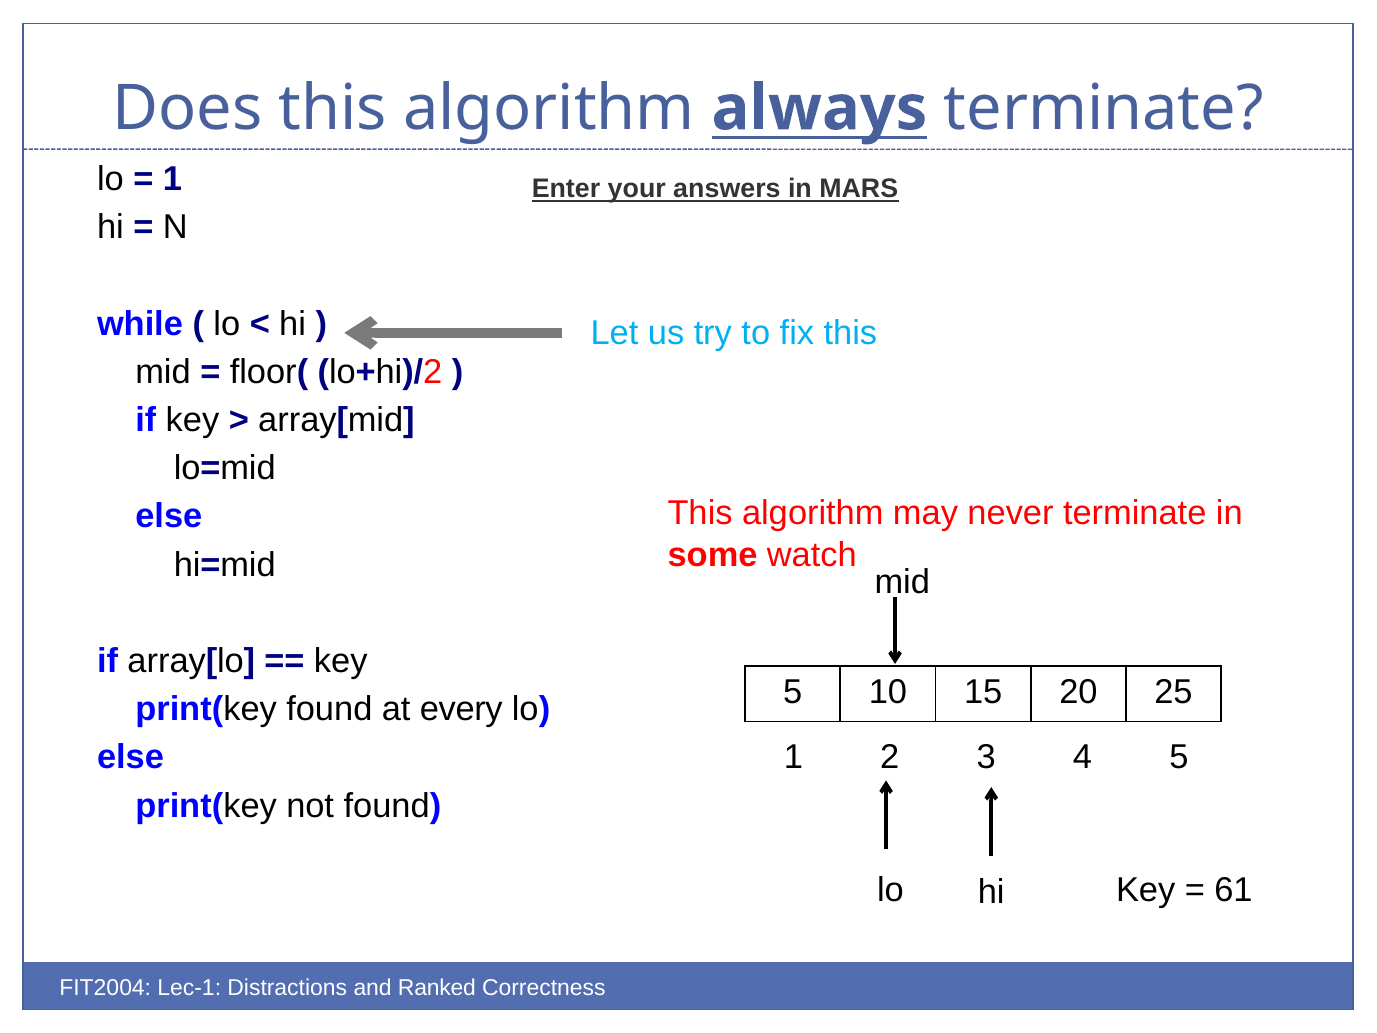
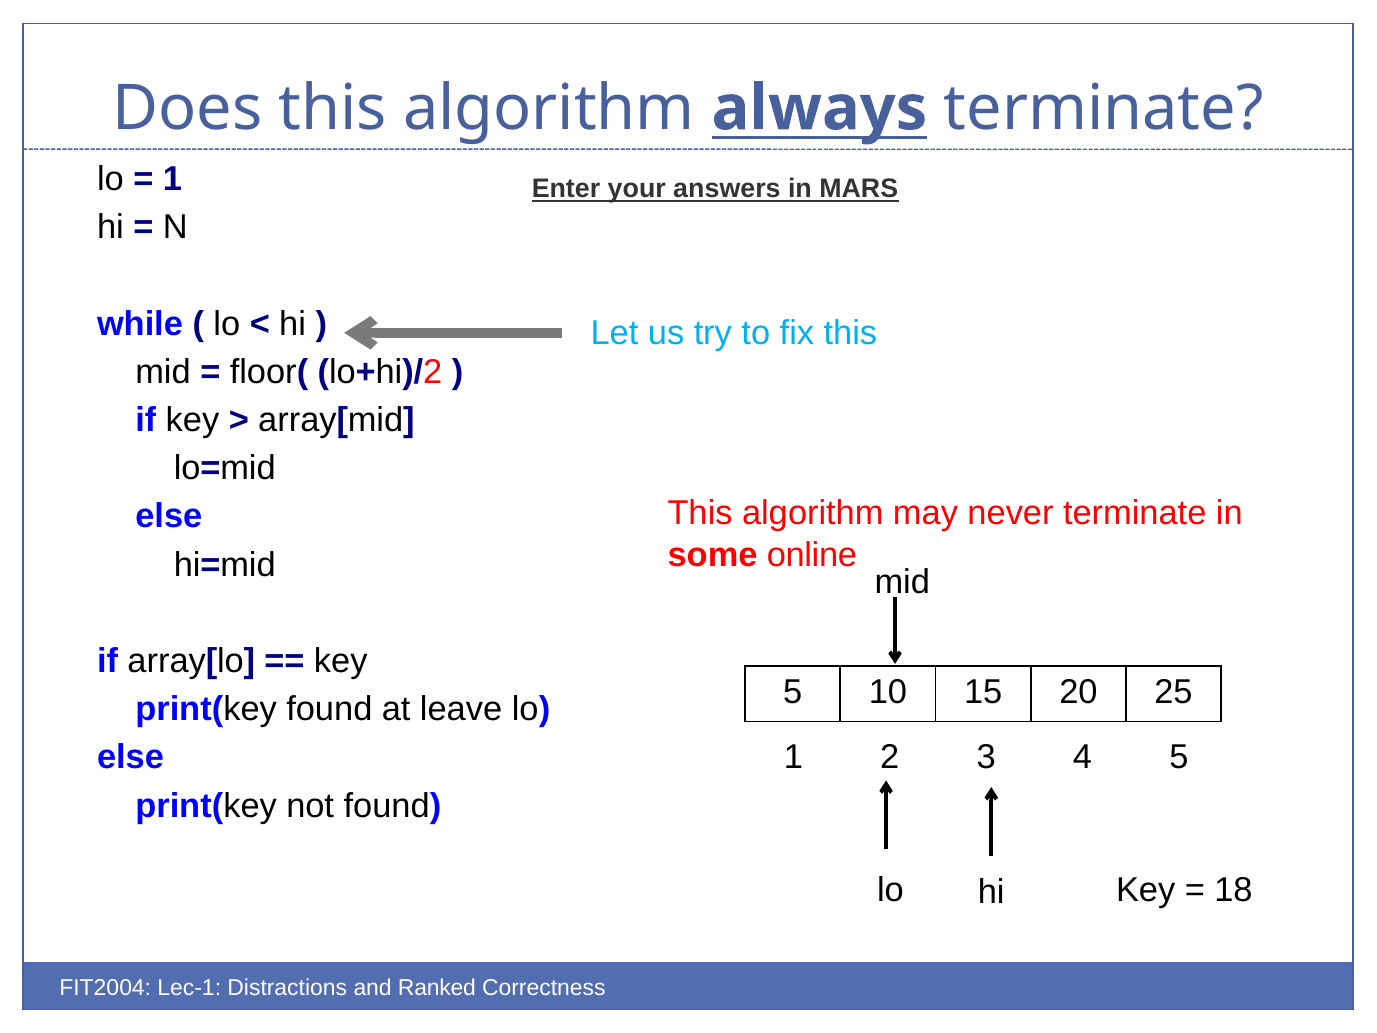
watch: watch -> online (812, 555)
every: every -> leave (461, 709)
61: 61 -> 18 (1233, 890)
